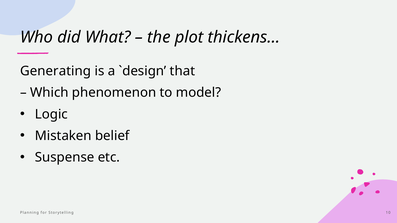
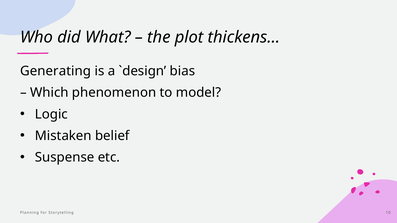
that: that -> bias (182, 71)
